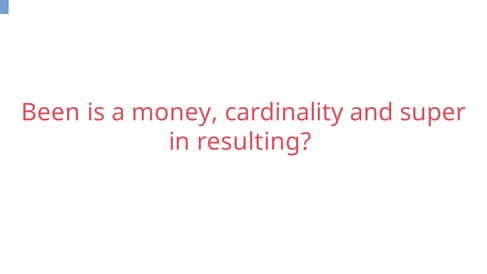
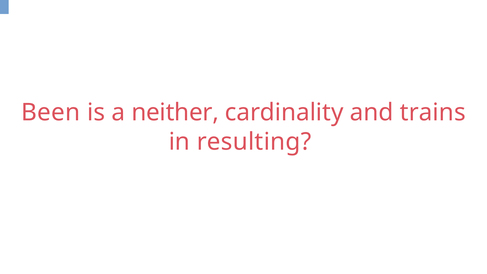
money: money -> neither (175, 112)
super: super -> trains (433, 112)
